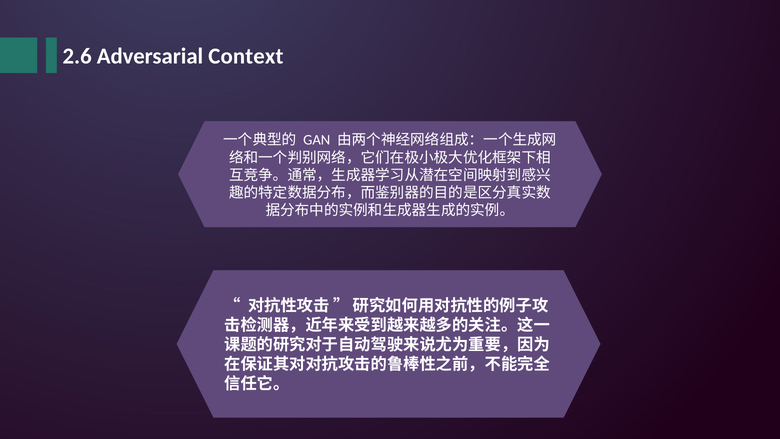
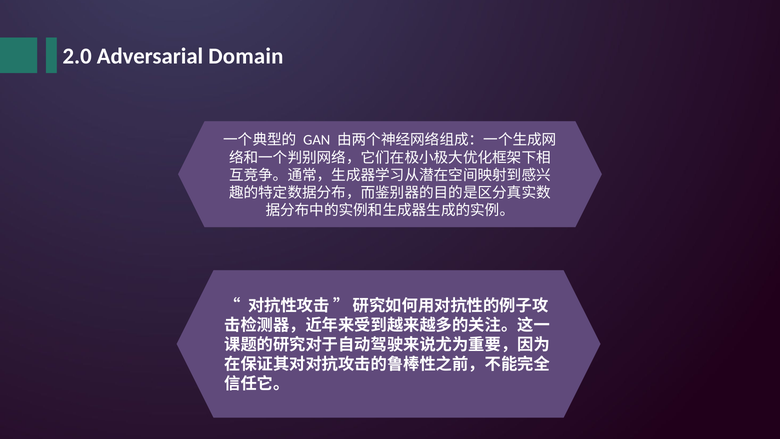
2.6: 2.6 -> 2.0 (77, 56)
Context: Context -> Domain (246, 56)
